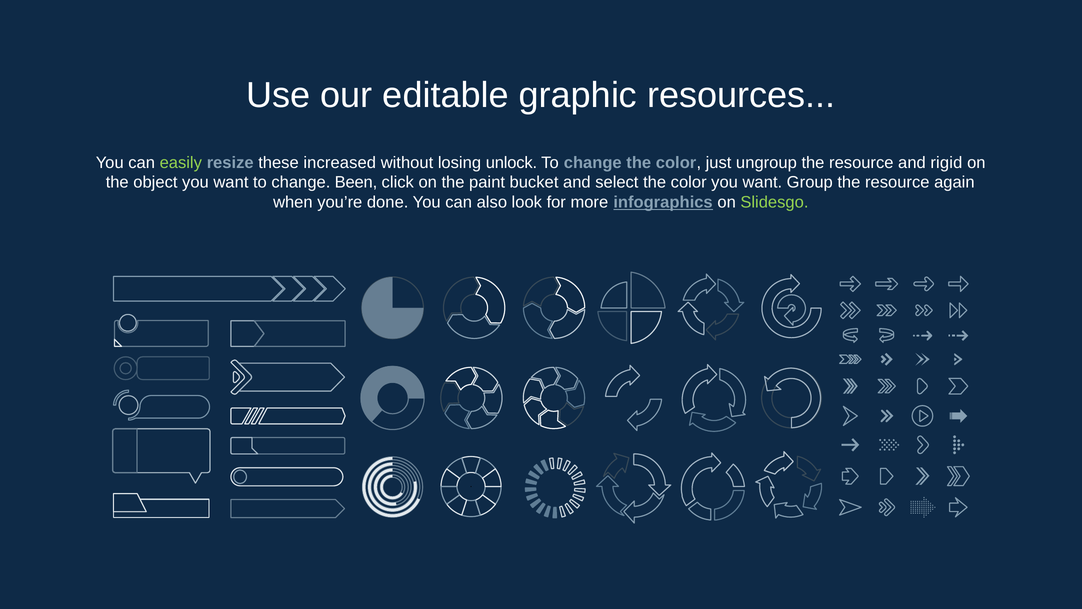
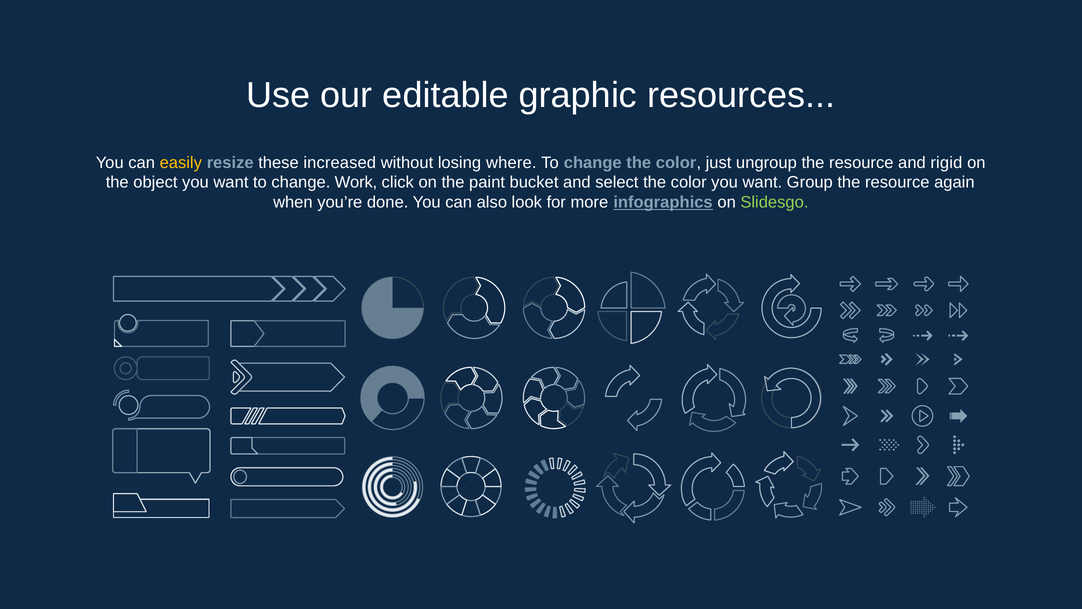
easily colour: light green -> yellow (181, 162)
unlock: unlock -> where (511, 162)
Been: Been -> Work (356, 182)
